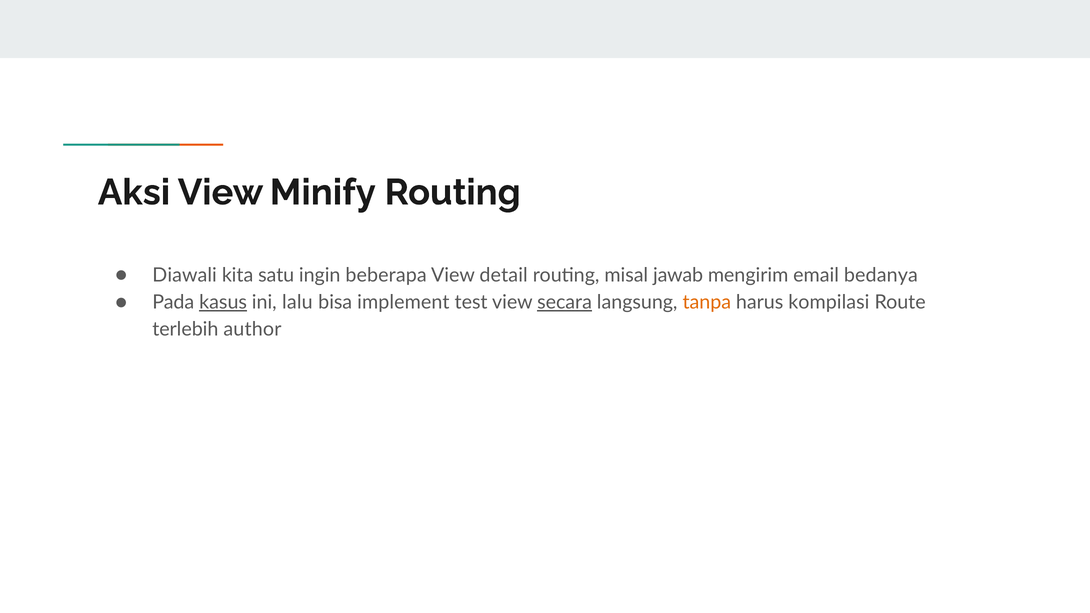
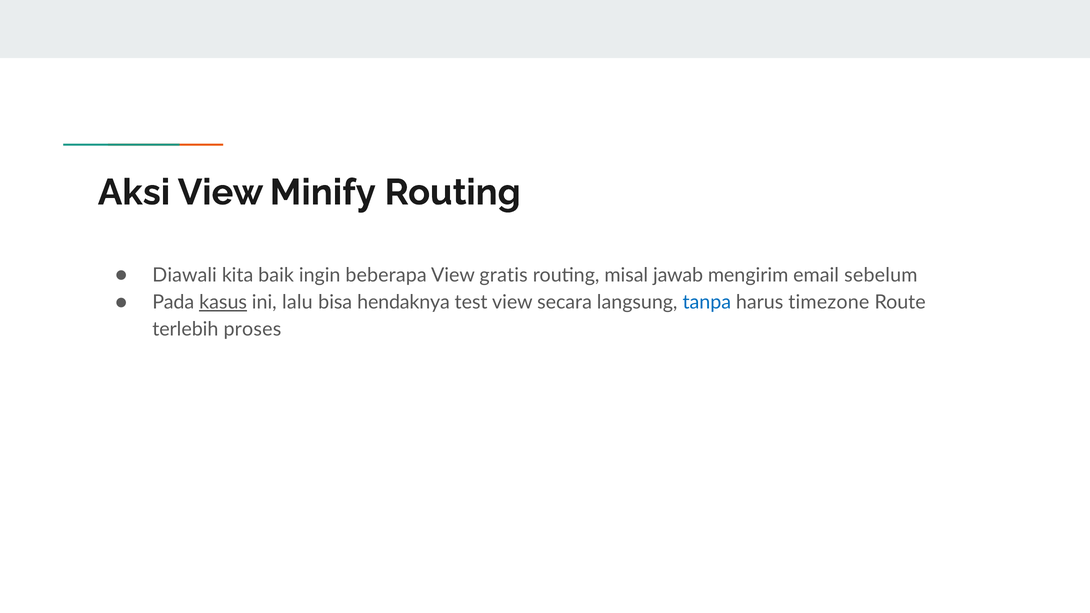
satu: satu -> baik (276, 275)
detail: detail -> gratis (504, 275)
bedanya: bedanya -> sebelum (881, 275)
implement: implement -> hendaknya (404, 302)
secara underline: present -> none (565, 302)
tanpa colour: orange -> blue (707, 302)
kompilasi: kompilasi -> timezone (829, 302)
author: author -> proses (252, 329)
